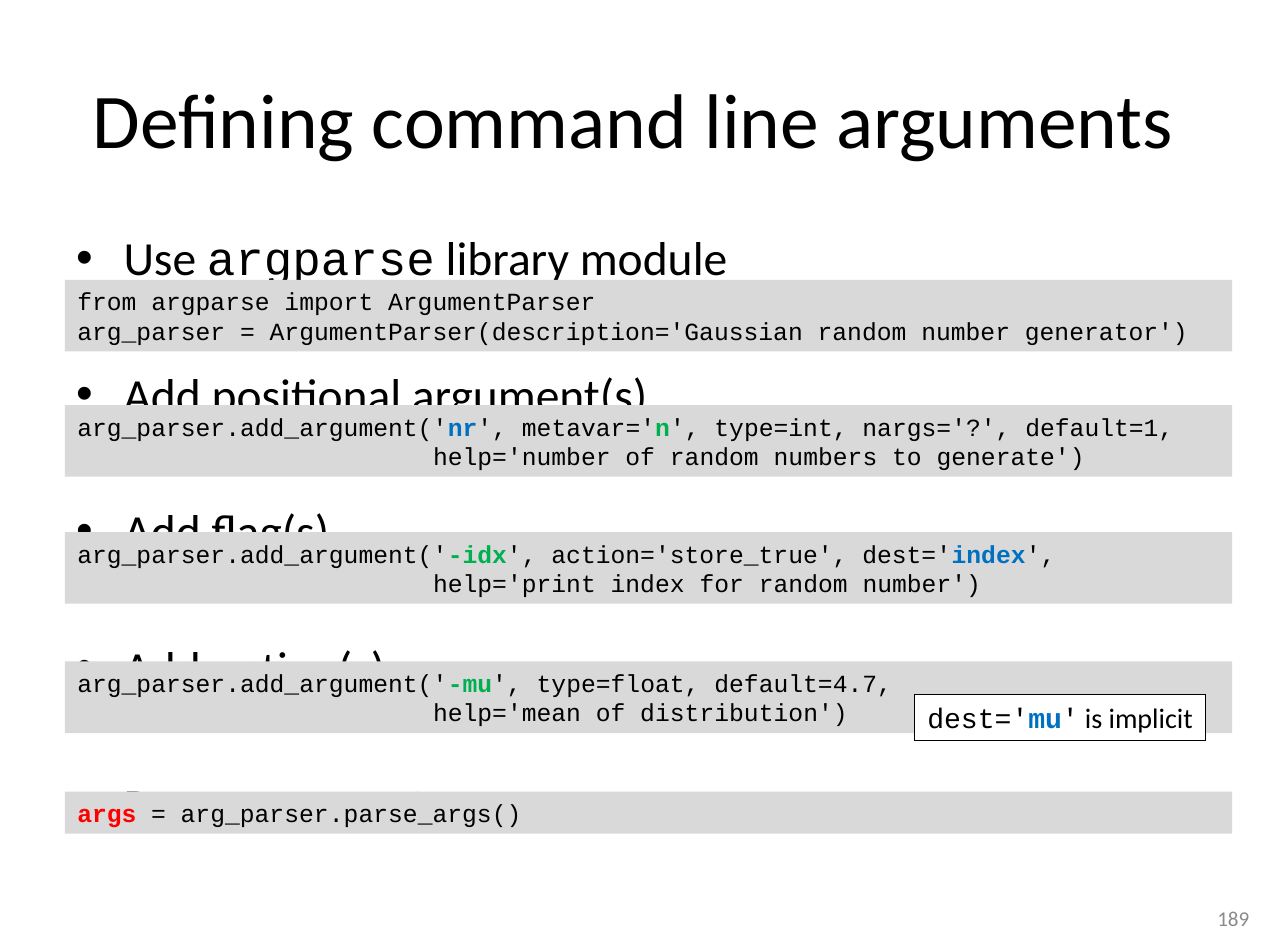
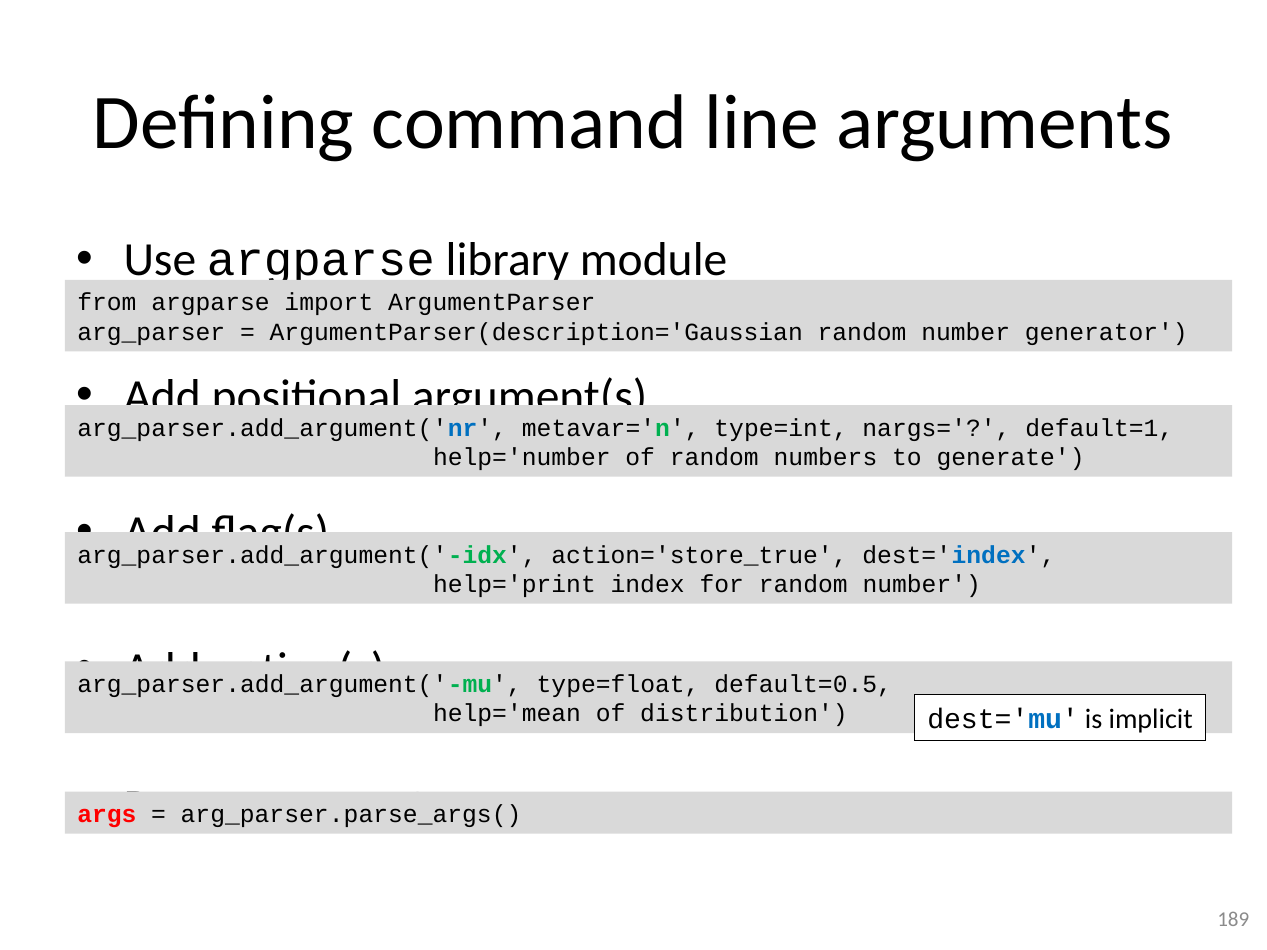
default=4.7: default=4.7 -> default=0.5 (803, 684)
